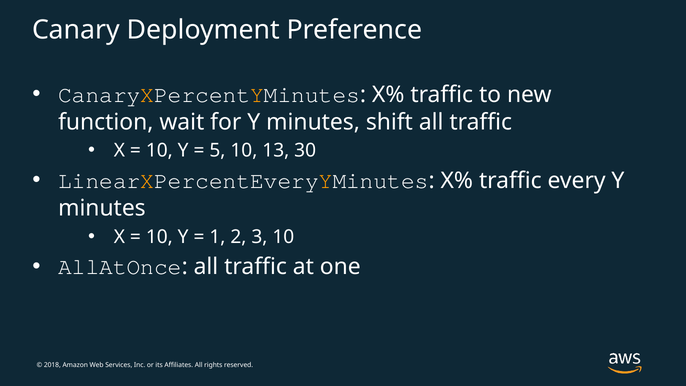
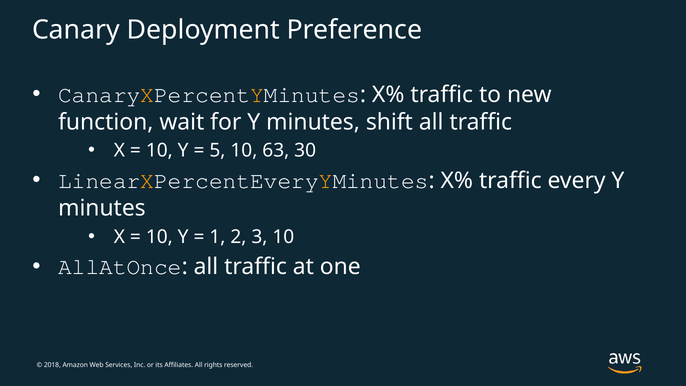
13: 13 -> 63 (276, 151)
